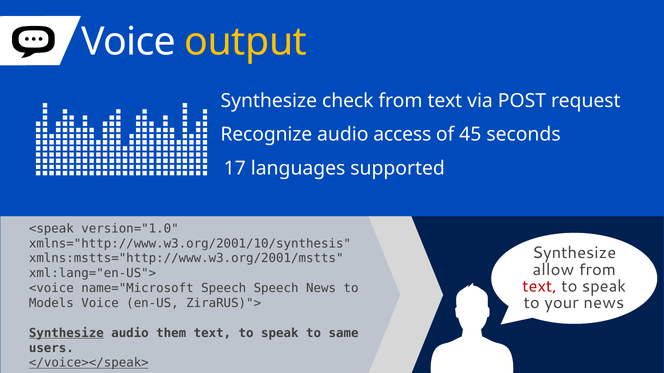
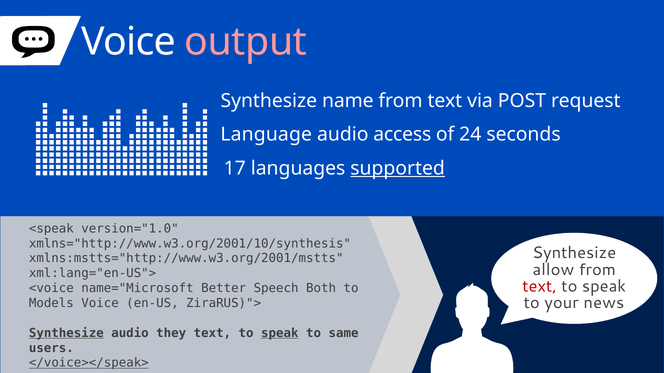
output colour: yellow -> pink (246, 42)
check: check -> name (348, 101)
Recognize: Recognize -> Language (266, 135)
45: 45 -> 24 (470, 135)
supported underline: none -> present (398, 169)
name="Microsoft Speech: Speech -> Better (224, 289)
Speech News: News -> Both (321, 289)
them: them -> they (171, 333)
speak underline: none -> present (280, 333)
